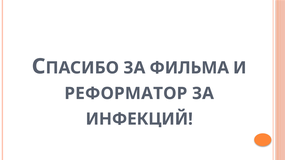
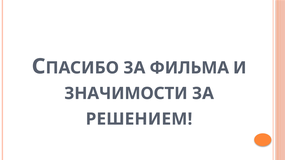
РЕФОРМАТОР: РЕФОРМАТОР -> ЗНАЧИМОСТИ (126, 94)
ИНФЕКЦИЙ: ИНФЕКЦИЙ -> РЕШЕНИЕМ (139, 119)
